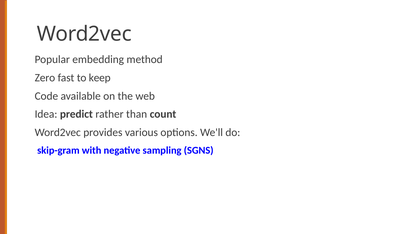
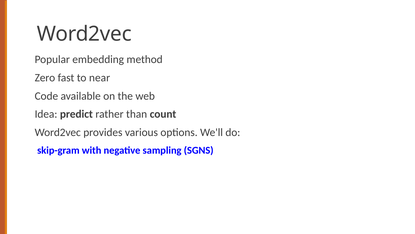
keep: keep -> near (100, 78)
